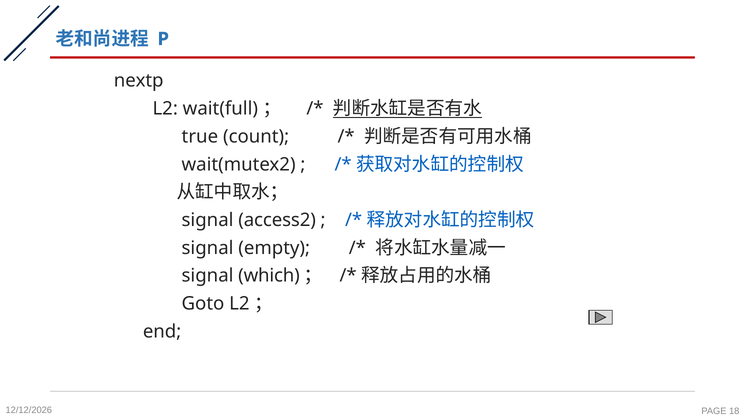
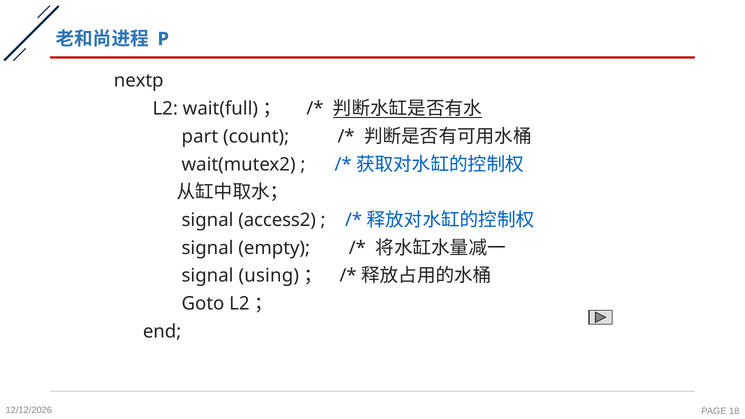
true: true -> part (200, 137)
which: which -> using (269, 276)
